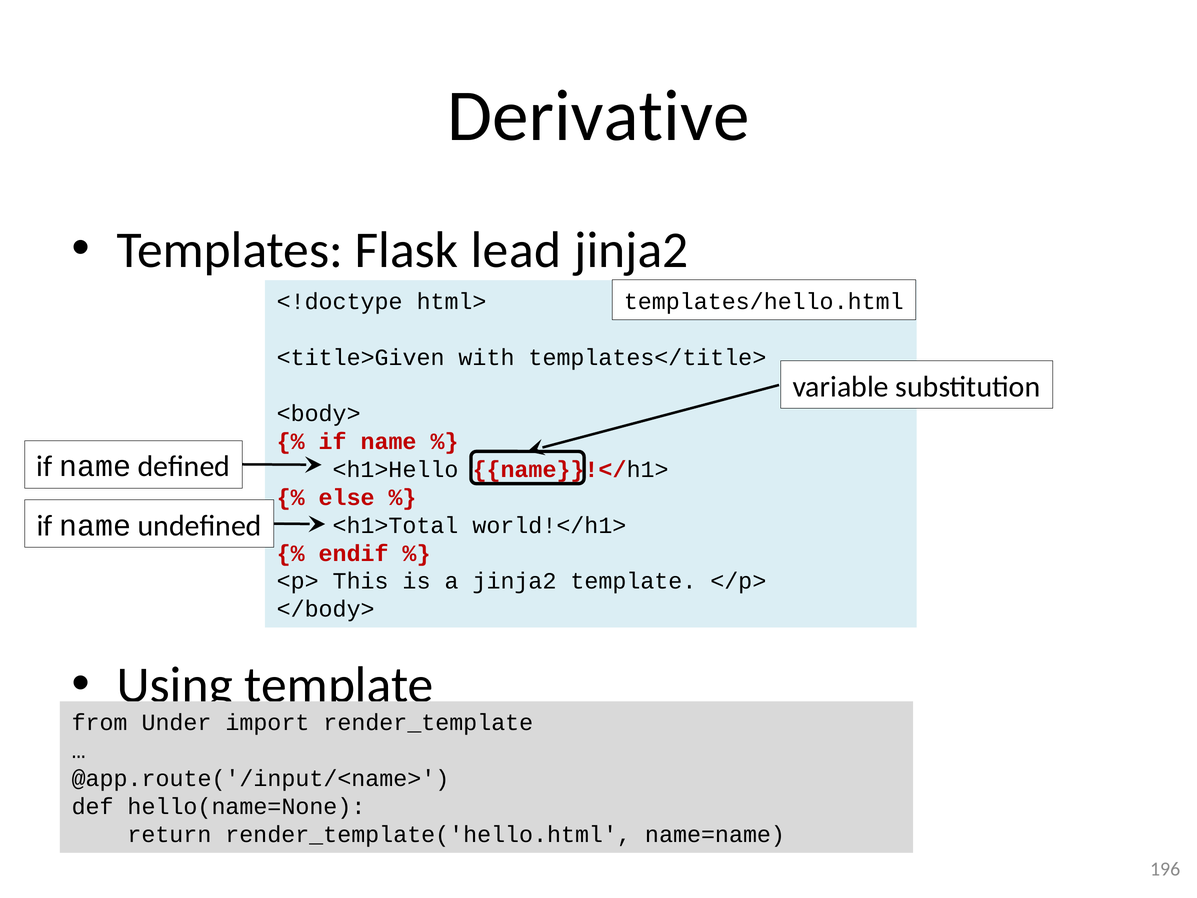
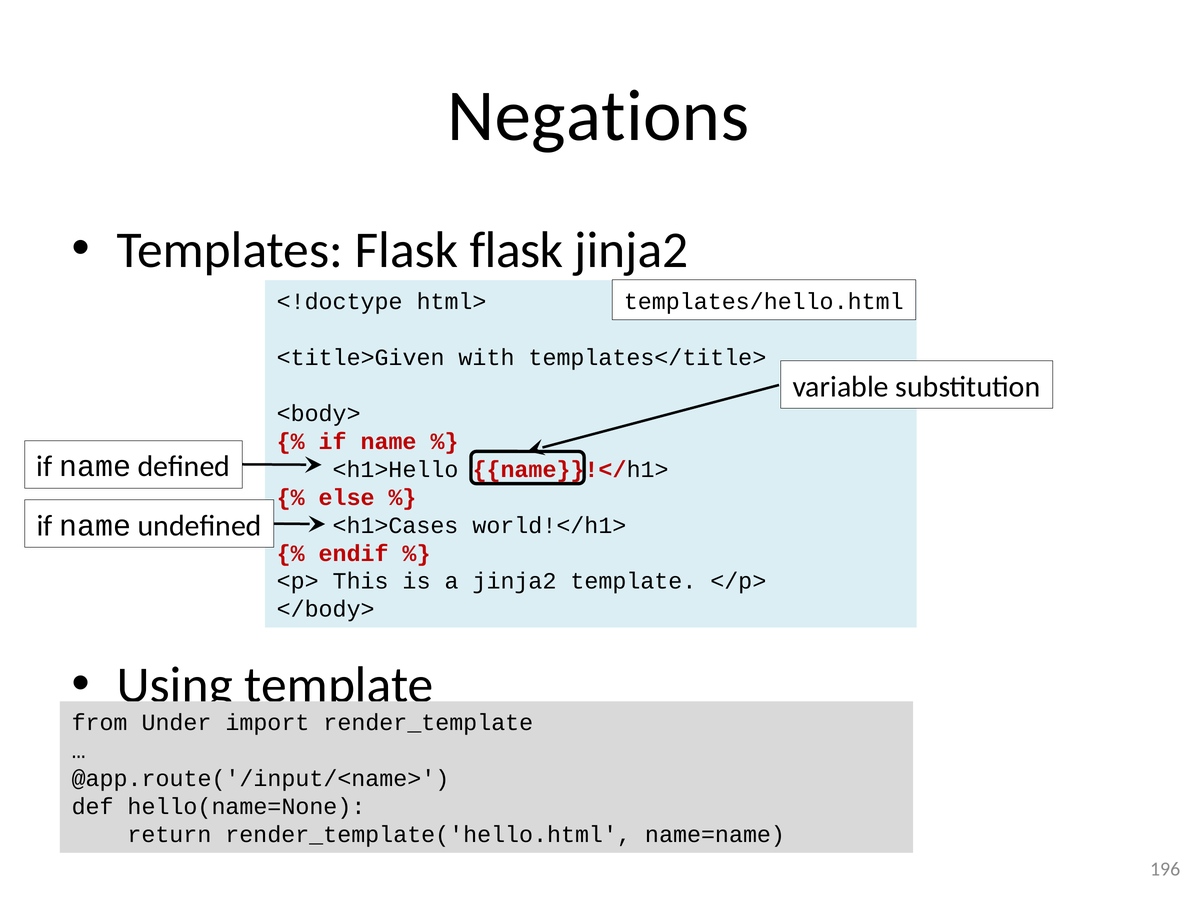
Derivative: Derivative -> Negations (598, 116)
Flask lead: lead -> flask (516, 250)
<h1>Total: <h1>Total -> <h1>Cases (395, 525)
